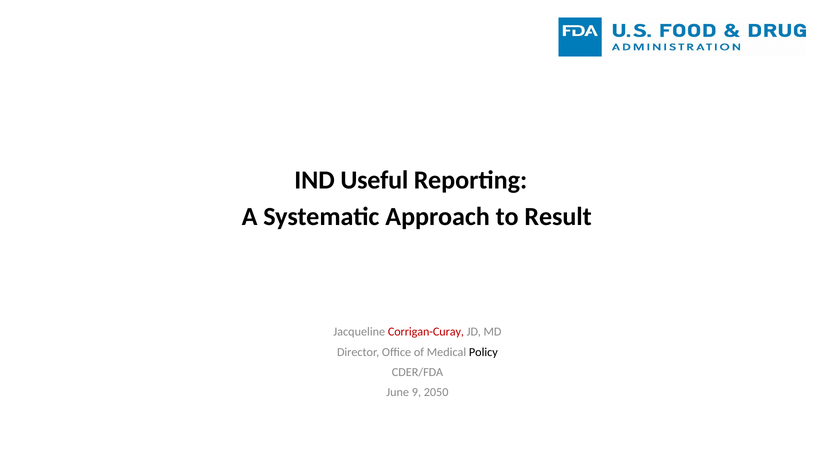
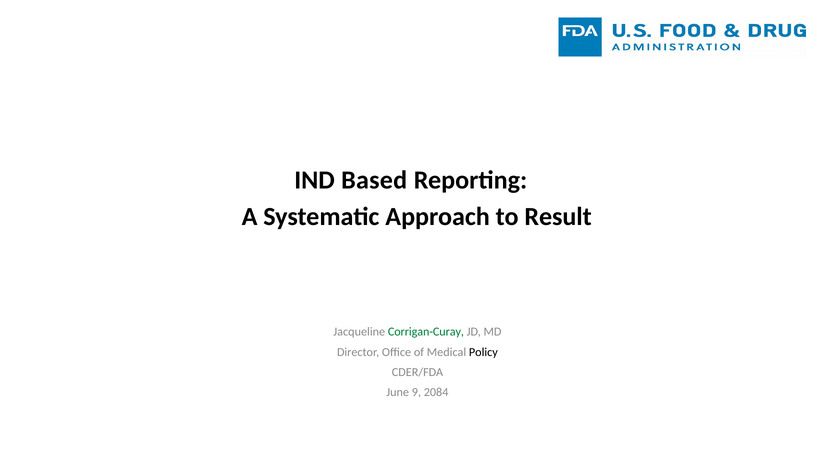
Useful: Useful -> Based (374, 180)
Corrigan-Curay colour: red -> green (426, 332)
2050: 2050 -> 2084 (436, 393)
